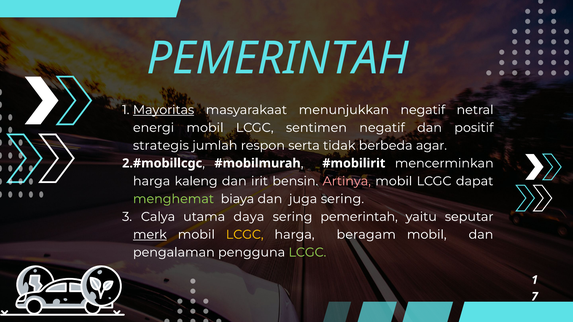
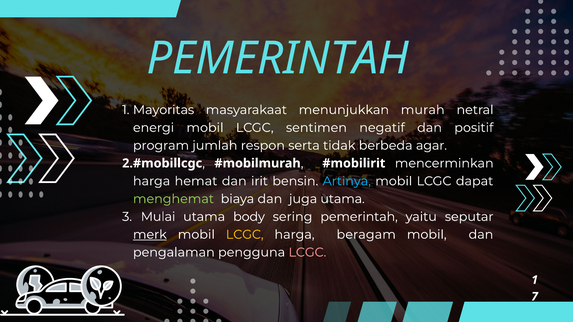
Mayoritas underline: present -> none (164, 110)
menunjukkan negatif: negatif -> murah (423, 110)
strategis: strategis -> program (161, 146)
kaleng: kaleng -> hemat (196, 181)
Artinya colour: pink -> light blue (347, 181)
juga sering: sering -> utama (343, 199)
Calya: Calya -> Mulai (158, 217)
daya: daya -> body (249, 217)
LCGC colour: light green -> pink (307, 253)
